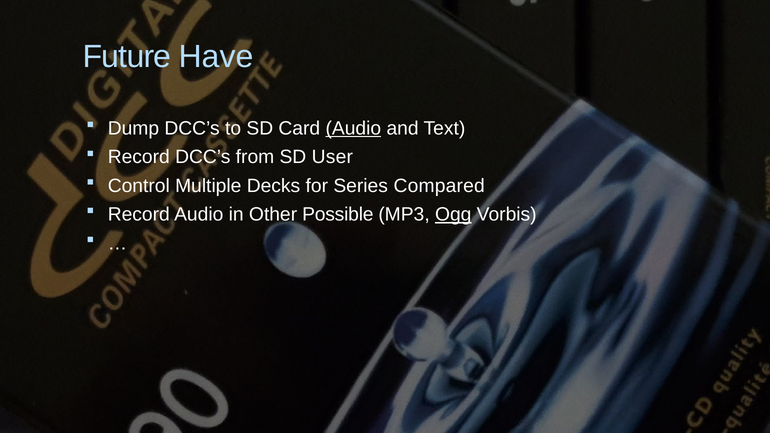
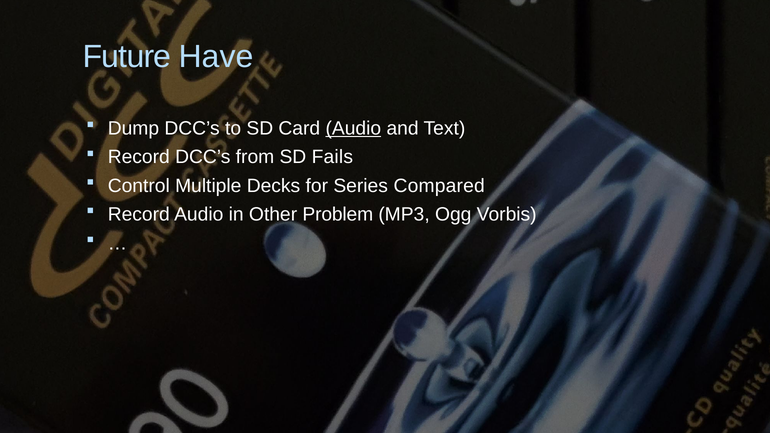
User: User -> Fails (332, 157)
Possible: Possible -> Problem (338, 215)
Ogg underline: present -> none (453, 215)
